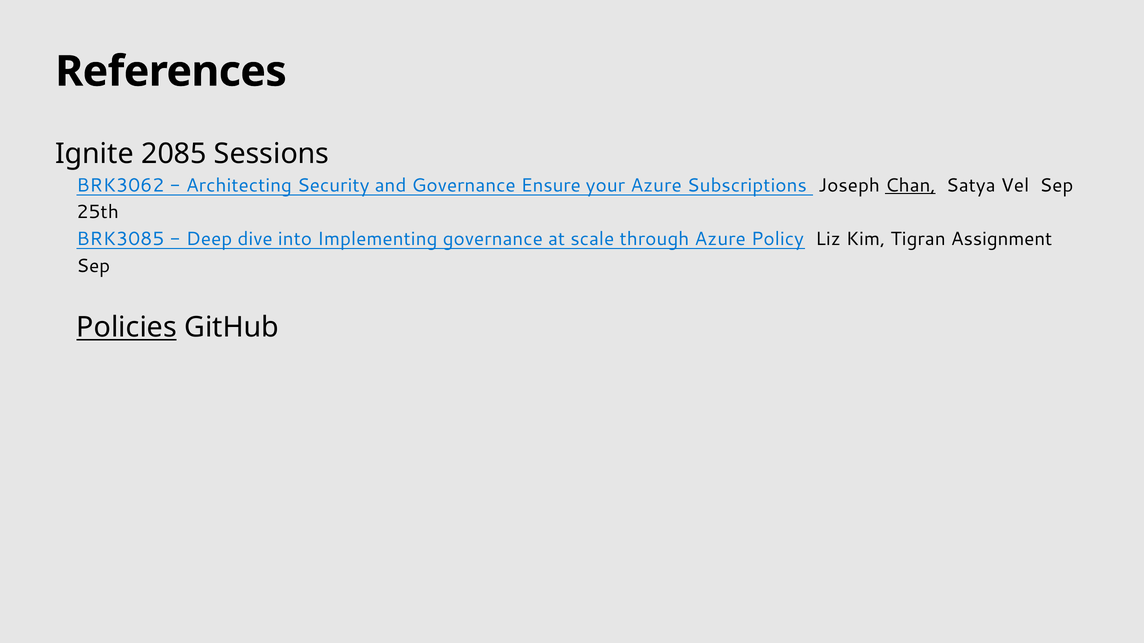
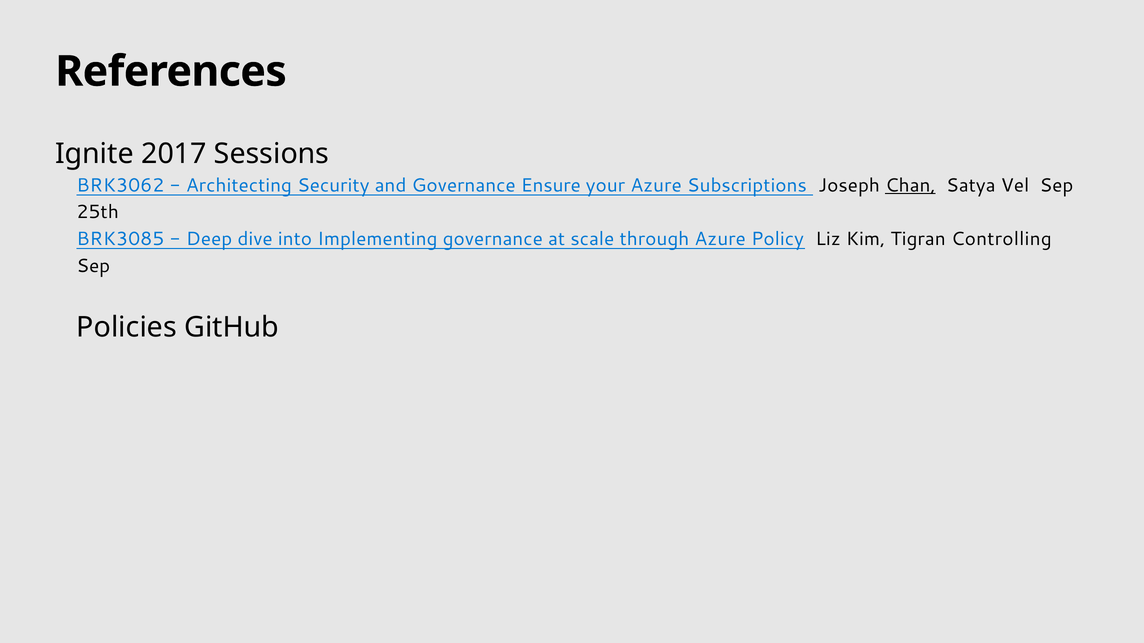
2085: 2085 -> 2017 (174, 154)
Assignment: Assignment -> Controlling (1001, 239)
Policies underline: present -> none (127, 328)
